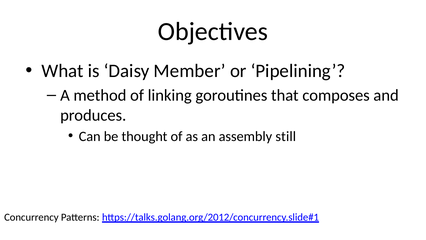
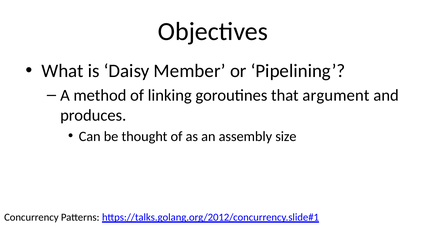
composes: composes -> argument (336, 95)
still: still -> size (286, 136)
